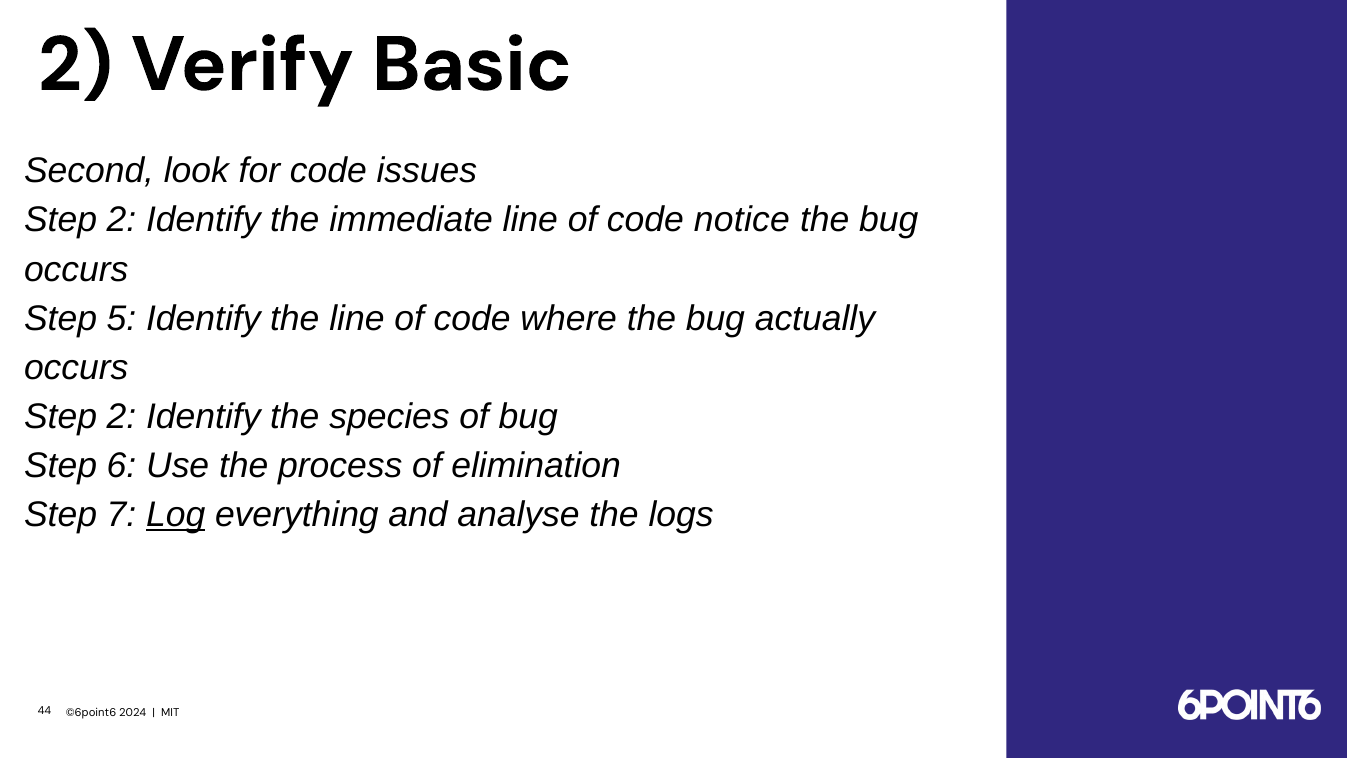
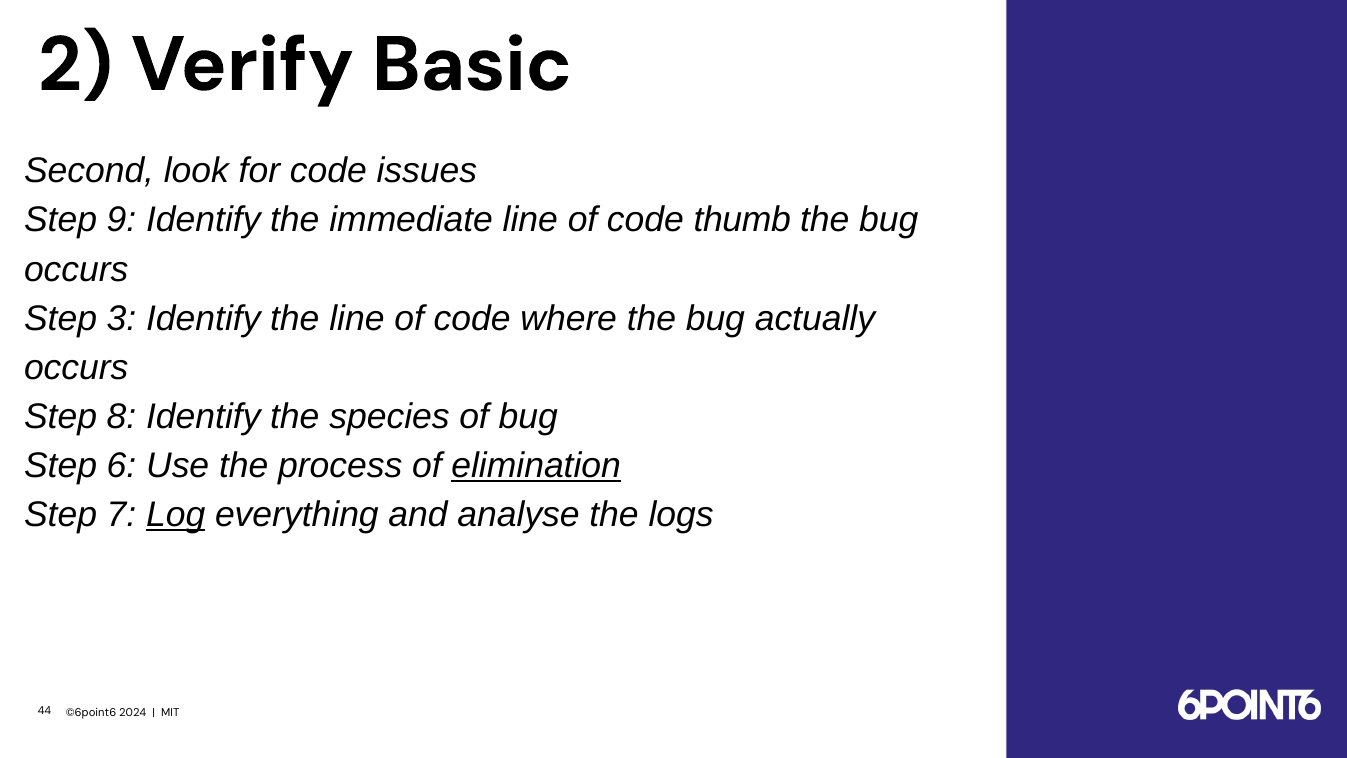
2: 2 -> 9 (121, 220)
notice: notice -> thumb (742, 220)
5: 5 -> 3 (121, 318)
2: 2 -> 8 (121, 416)
elimination underline: none -> present (536, 465)
